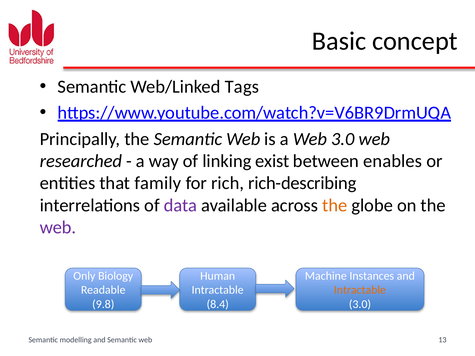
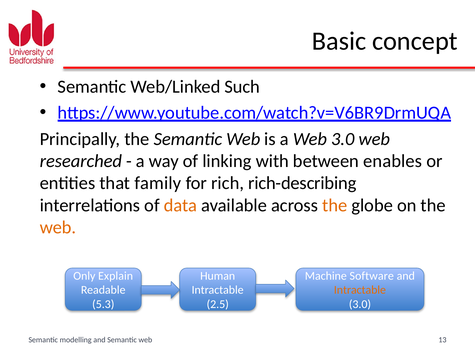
Tags: Tags -> Such (242, 87)
exist: exist -> with (272, 161)
data colour: purple -> orange (180, 205)
web colour: purple -> orange (58, 228)
Biology: Biology -> Explain (116, 276)
Instances: Instances -> Software (372, 276)
9.8: 9.8 -> 5.3 (103, 305)
8.4: 8.4 -> 2.5 (218, 305)
